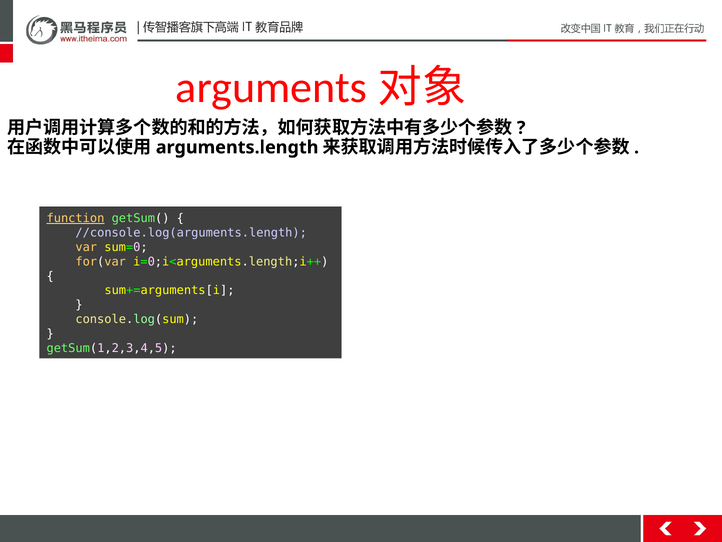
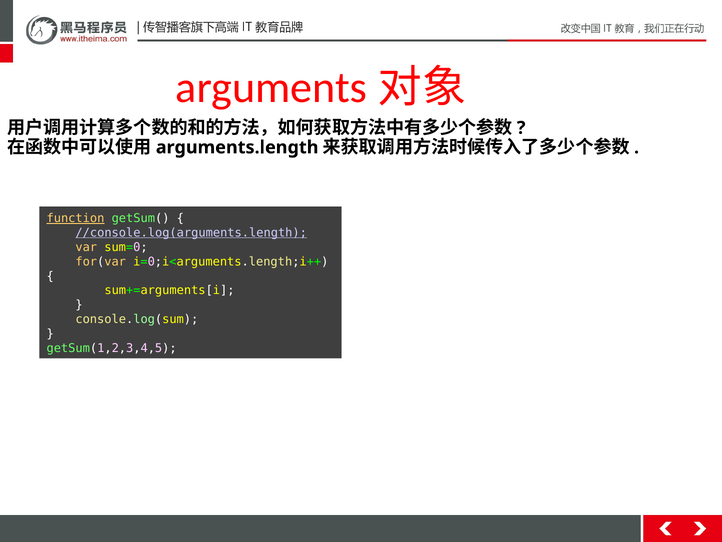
//console.log(arguments.length underline: none -> present (191, 232)
